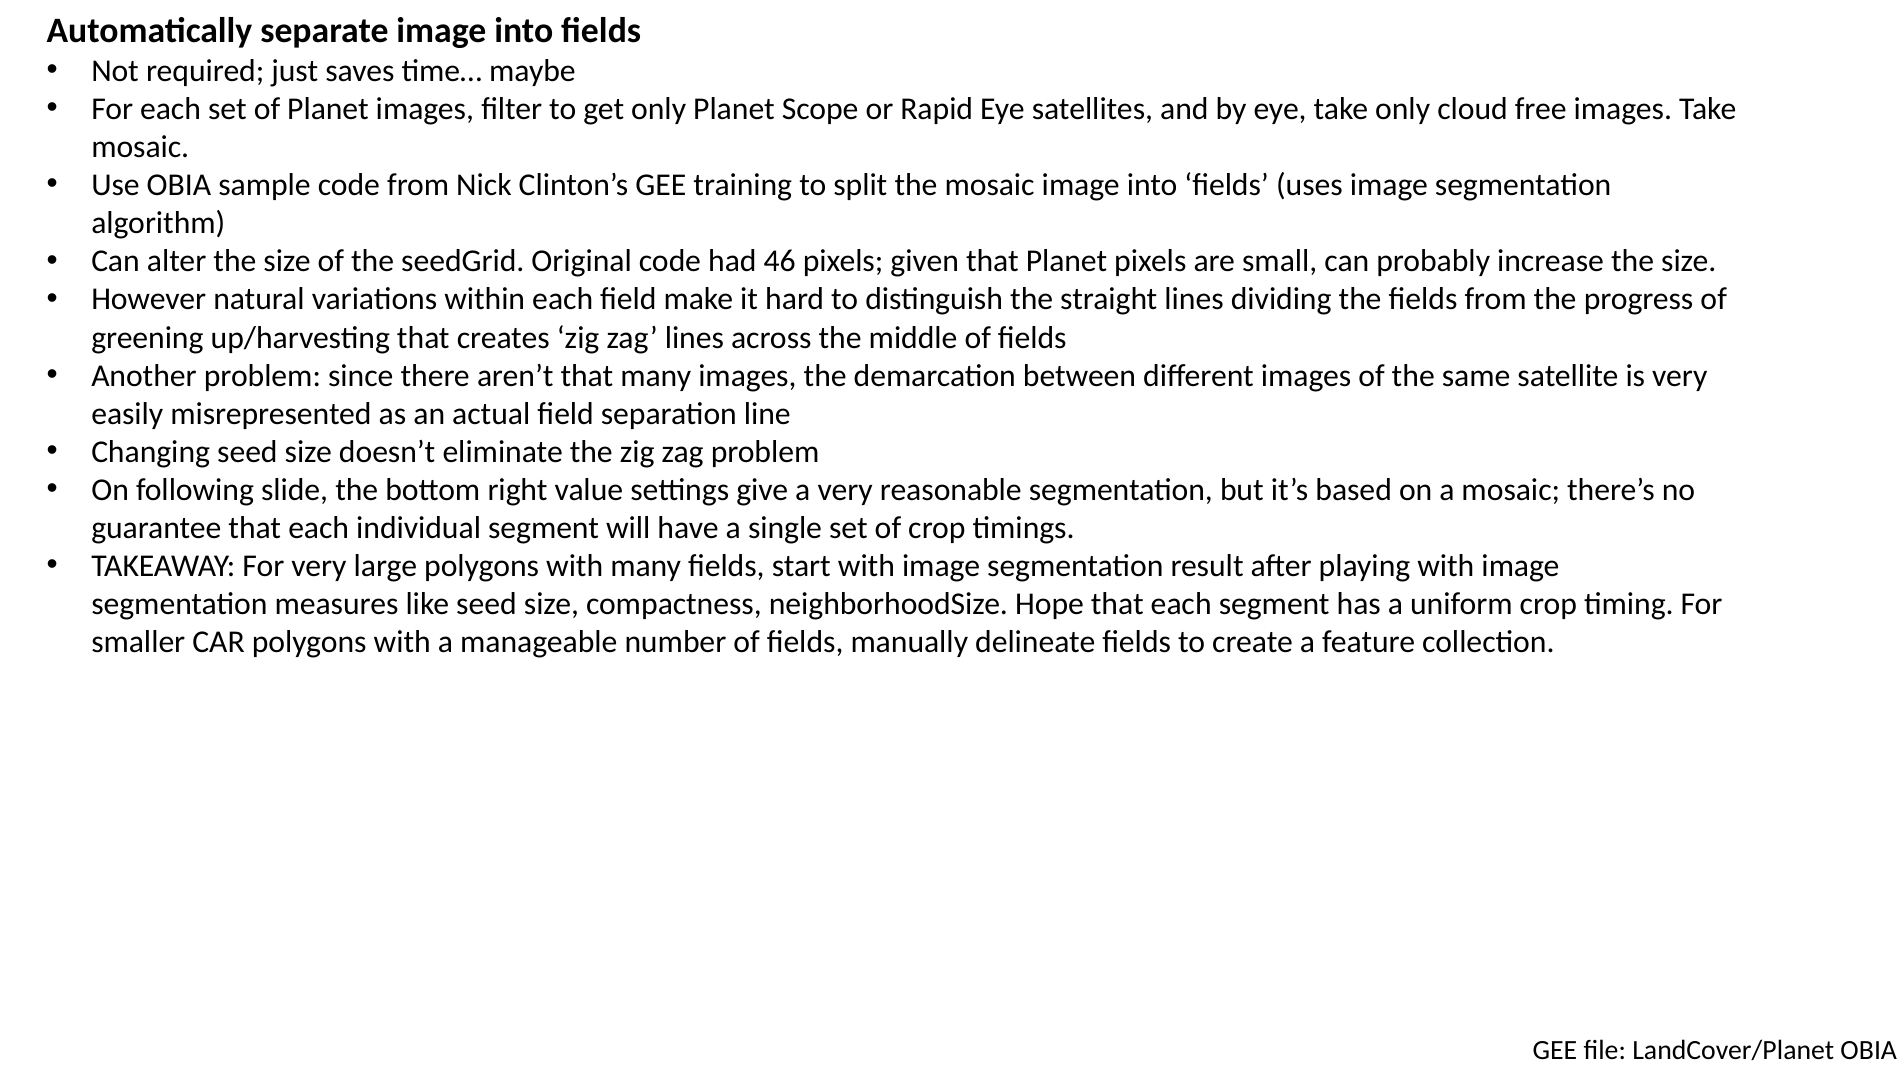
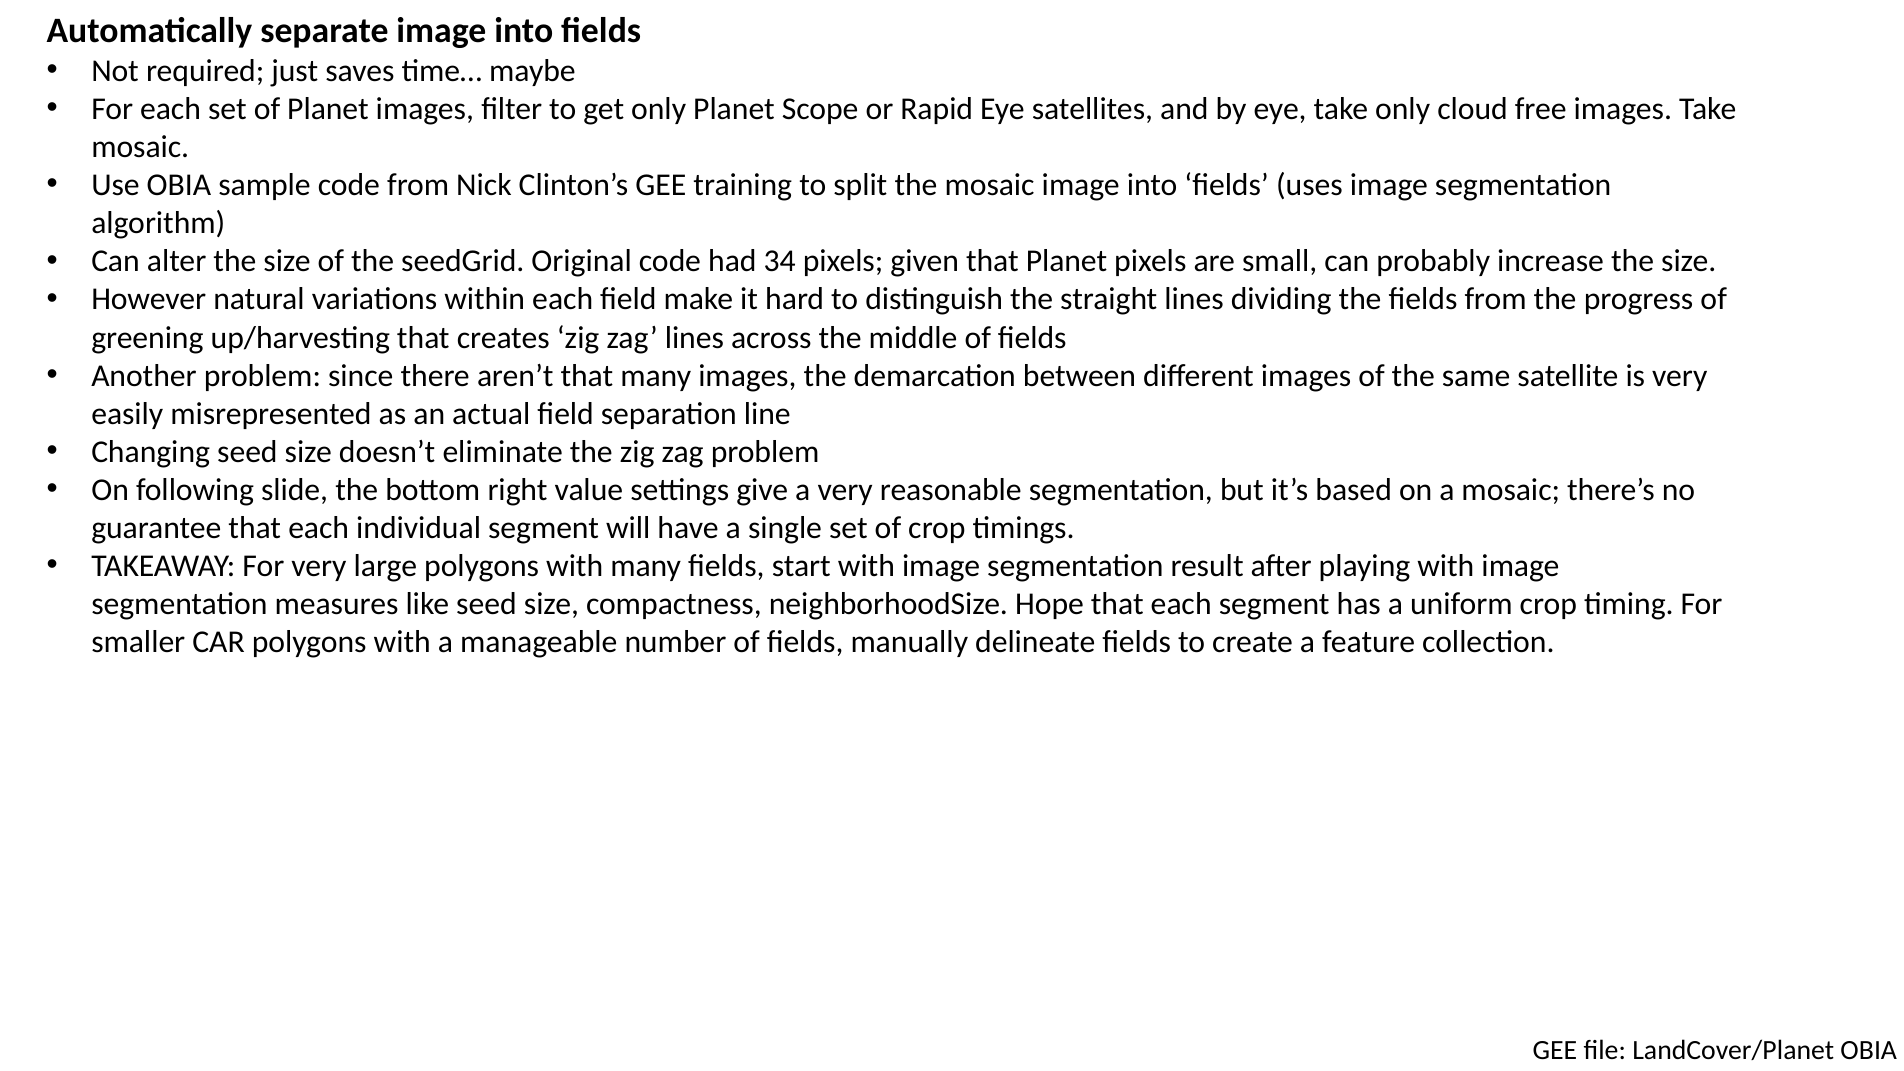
46: 46 -> 34 (780, 261)
